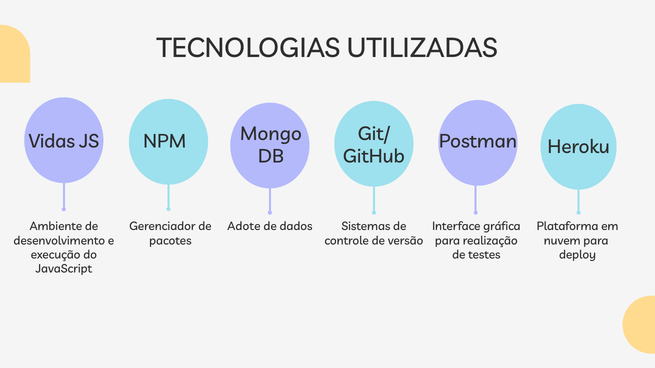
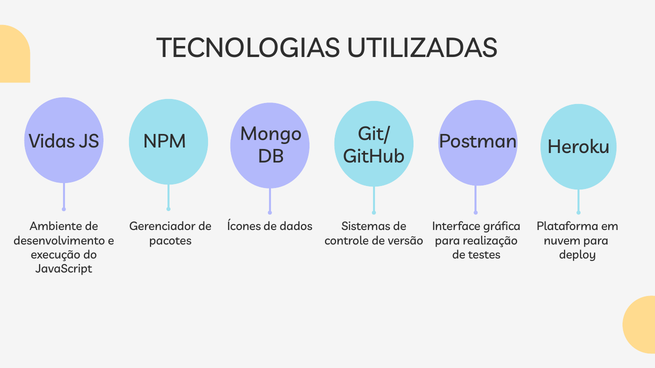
Adote: Adote -> Ícones (244, 227)
